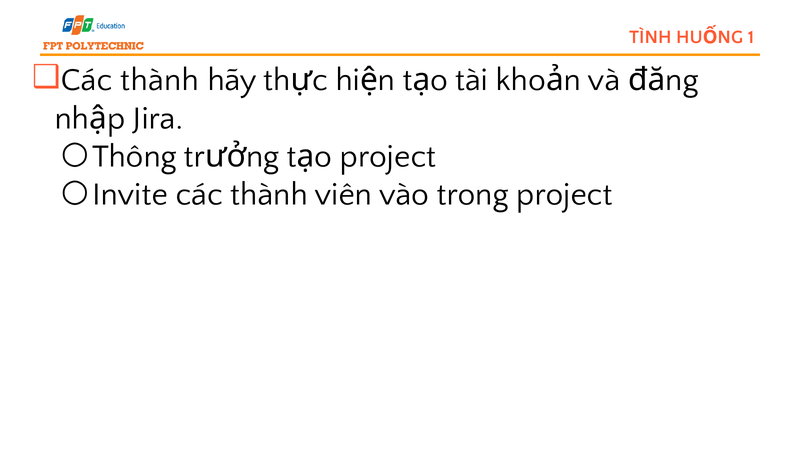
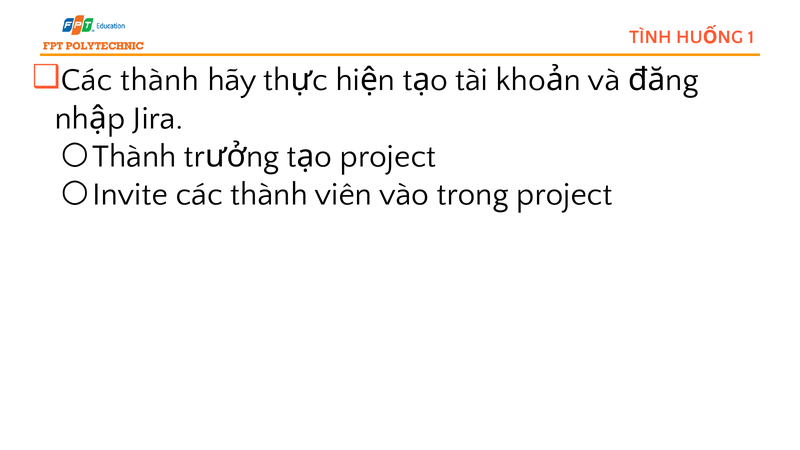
Thông: Thông -> Thành (134, 156)
